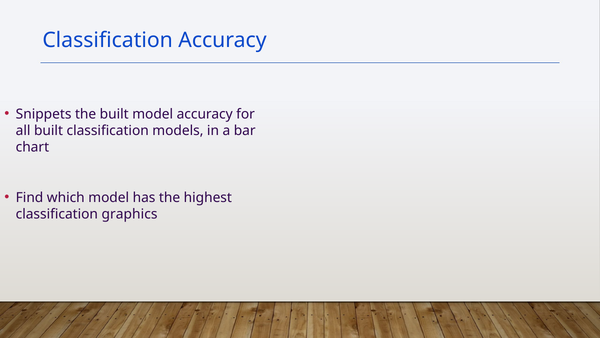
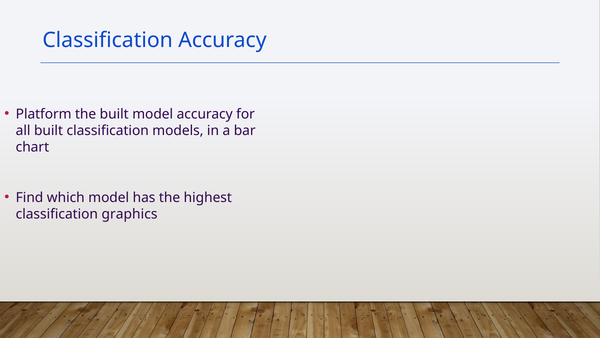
Snippets: Snippets -> Platform (44, 114)
